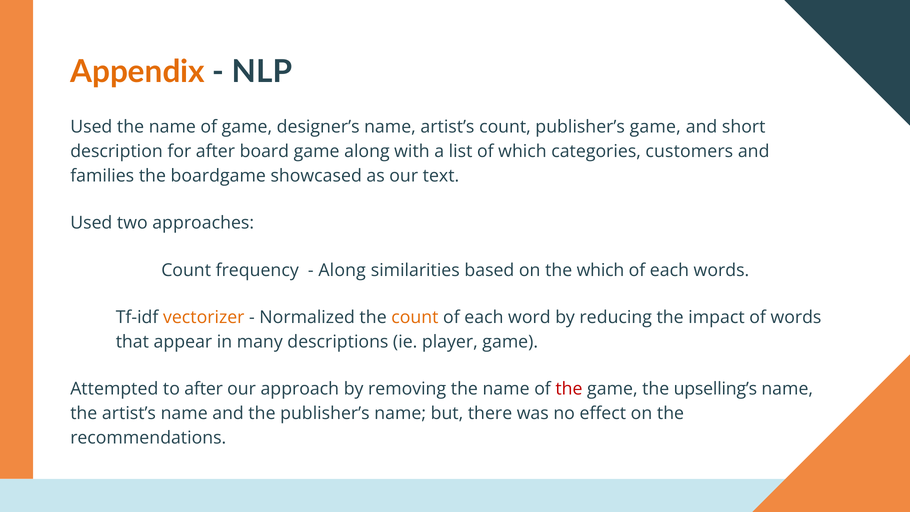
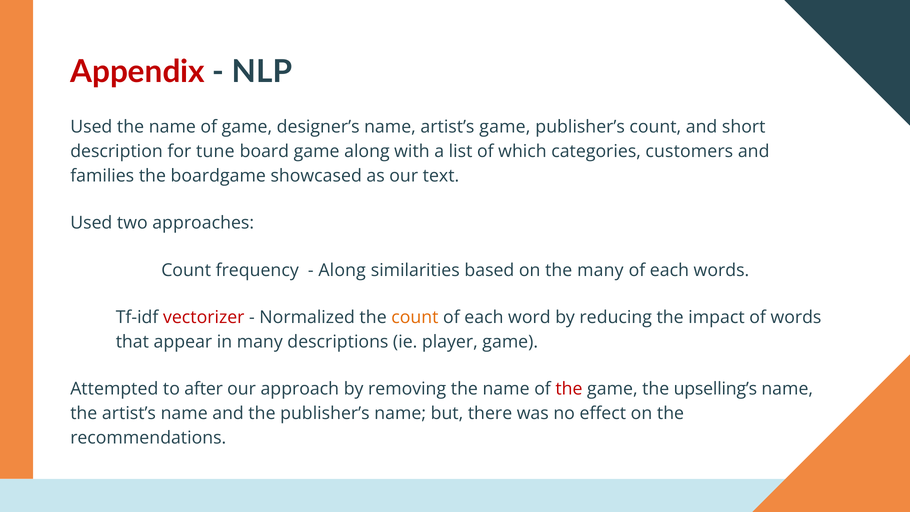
Appendix colour: orange -> red (138, 72)
artist’s count: count -> game (505, 127)
publisher’s game: game -> count (655, 127)
for after: after -> tune (215, 151)
the which: which -> many (600, 270)
vectorizer colour: orange -> red (204, 317)
